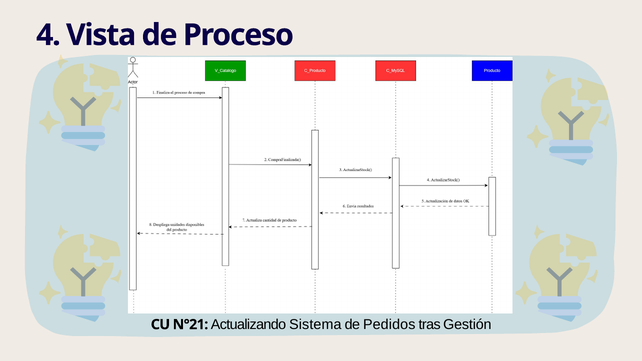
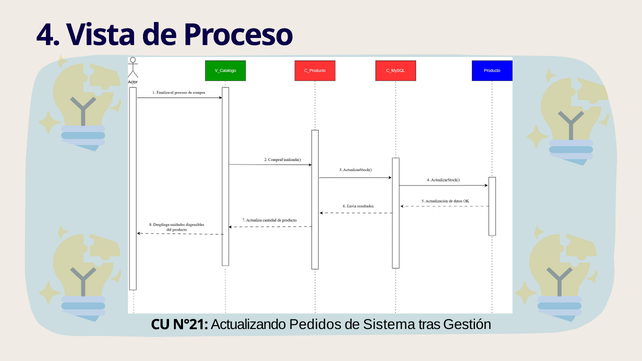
Sistema: Sistema -> Pedidos (315, 325)
Pedidos: Pedidos -> Sistema (389, 325)
